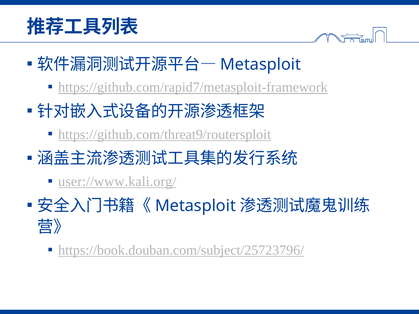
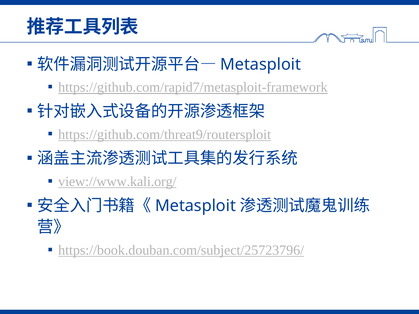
user://www.kali.org/: user://www.kali.org/ -> view://www.kali.org/ (117, 182)
